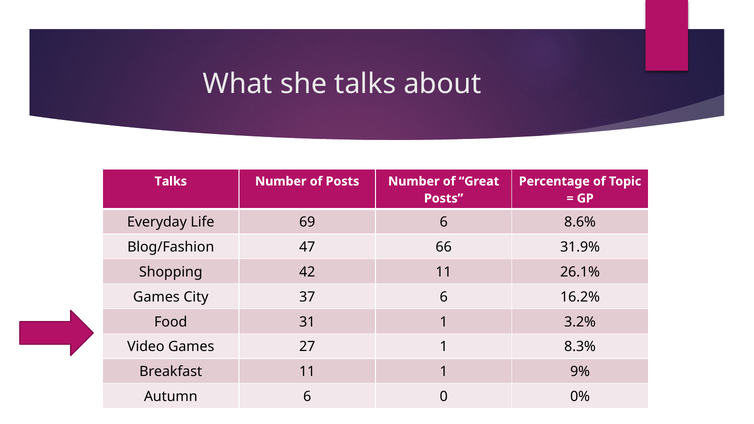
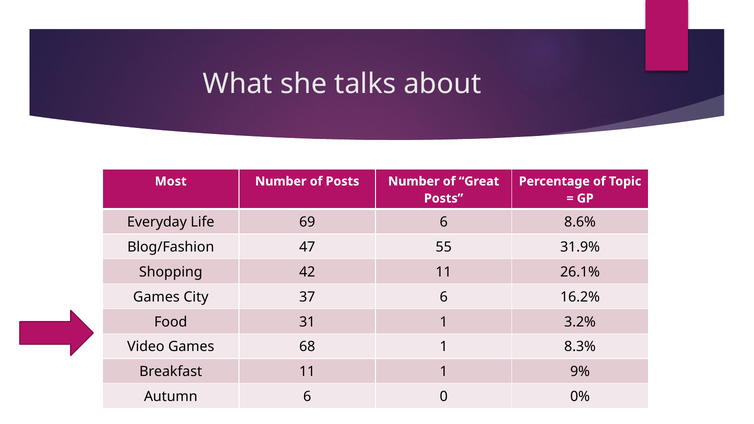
Talks: Talks -> Most (171, 181)
66: 66 -> 55 (444, 247)
27: 27 -> 68 (307, 347)
